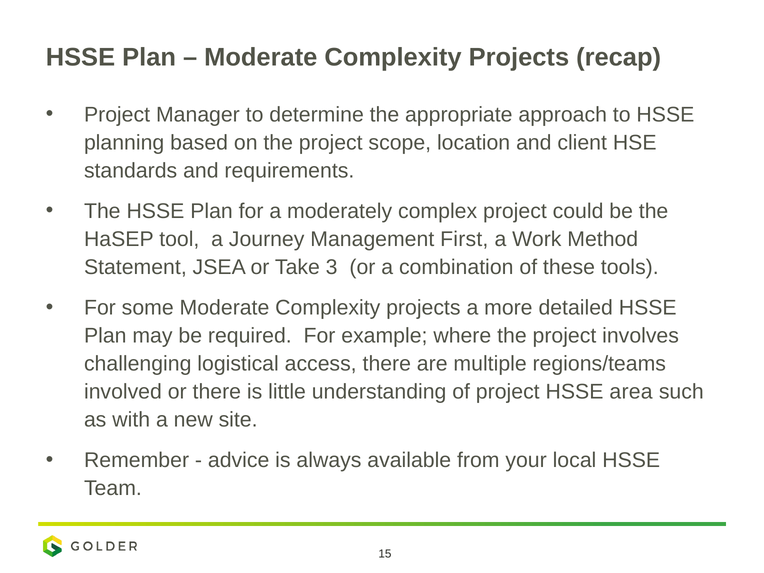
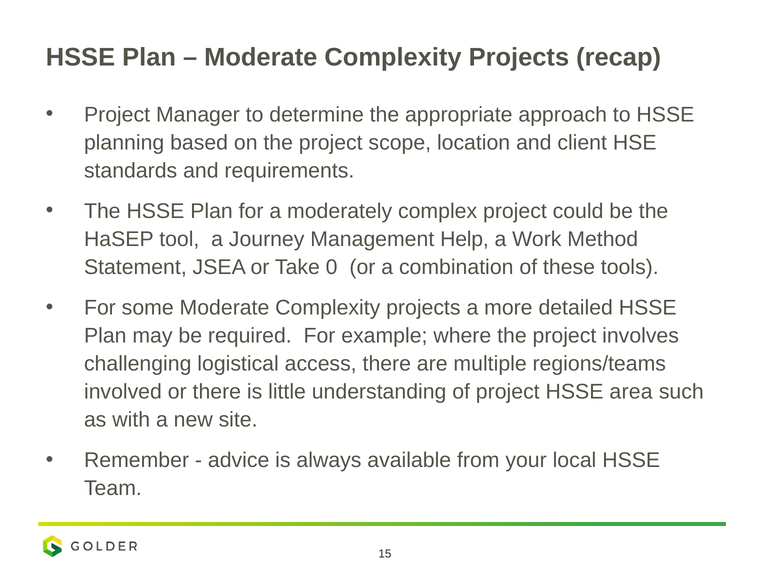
First: First -> Help (464, 239)
3: 3 -> 0 (332, 267)
